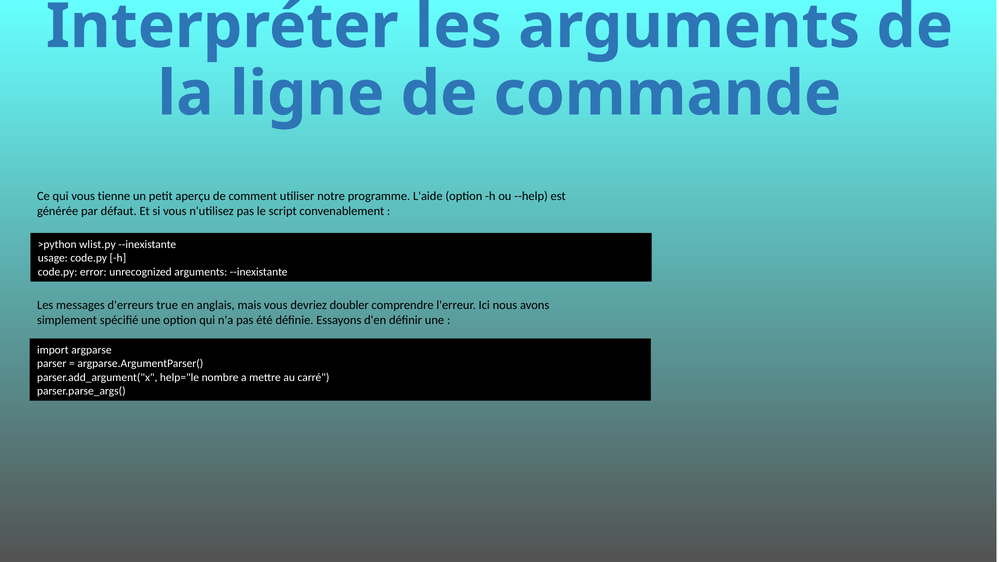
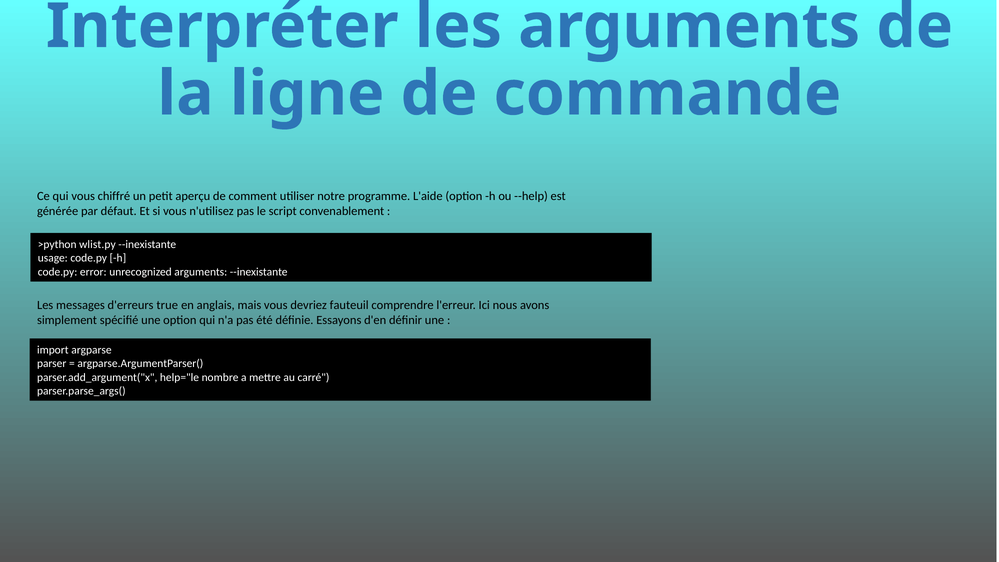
tienne: tienne -> chiffré (114, 196)
doubler: doubler -> fauteuil (349, 305)
